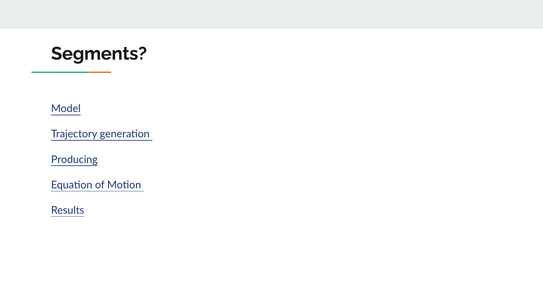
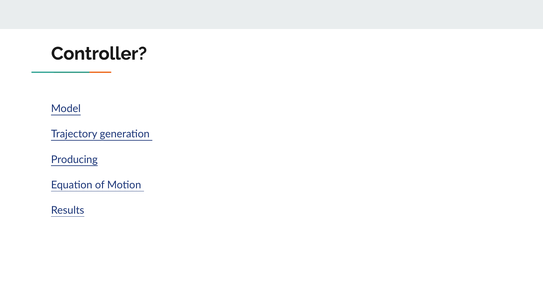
Segments: Segments -> Controller (99, 54)
